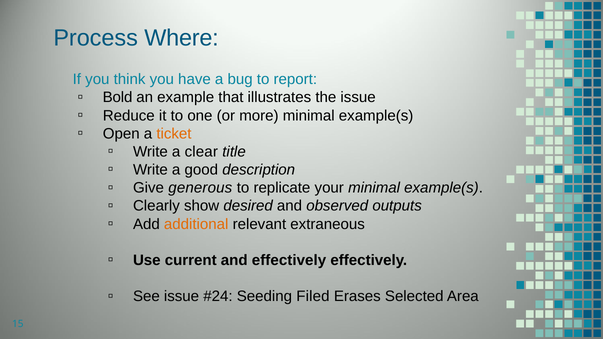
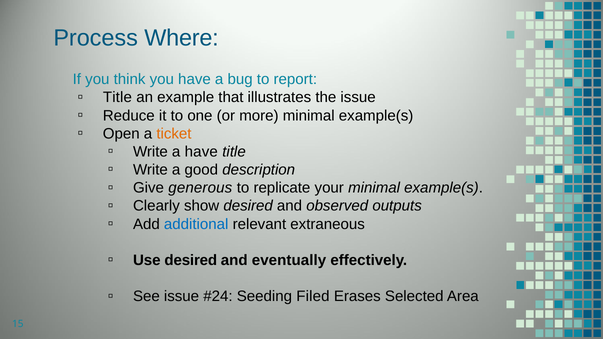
Bold: Bold -> Title (117, 98)
a clear: clear -> have (201, 152)
additional colour: orange -> blue (196, 224)
Use current: current -> desired (191, 260)
and effectively: effectively -> eventually (289, 260)
